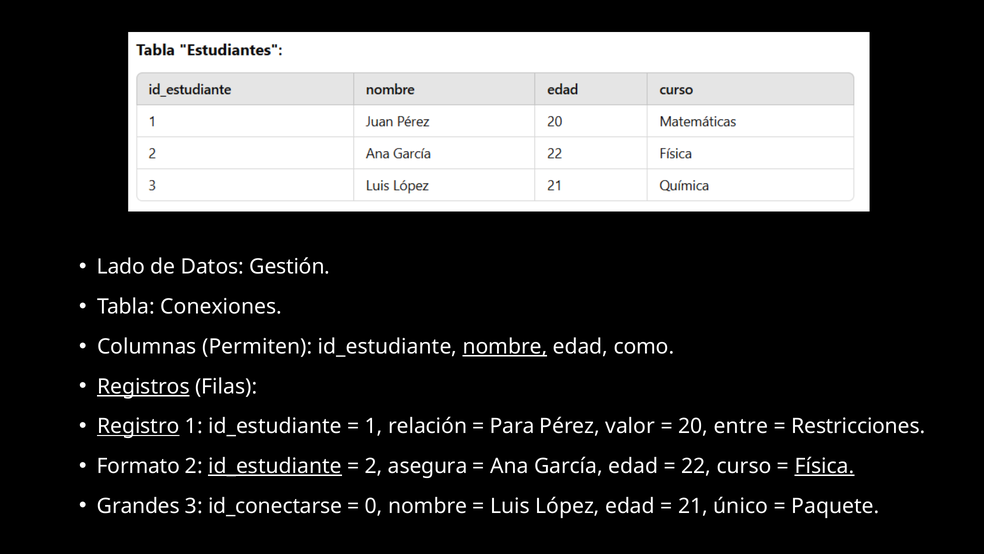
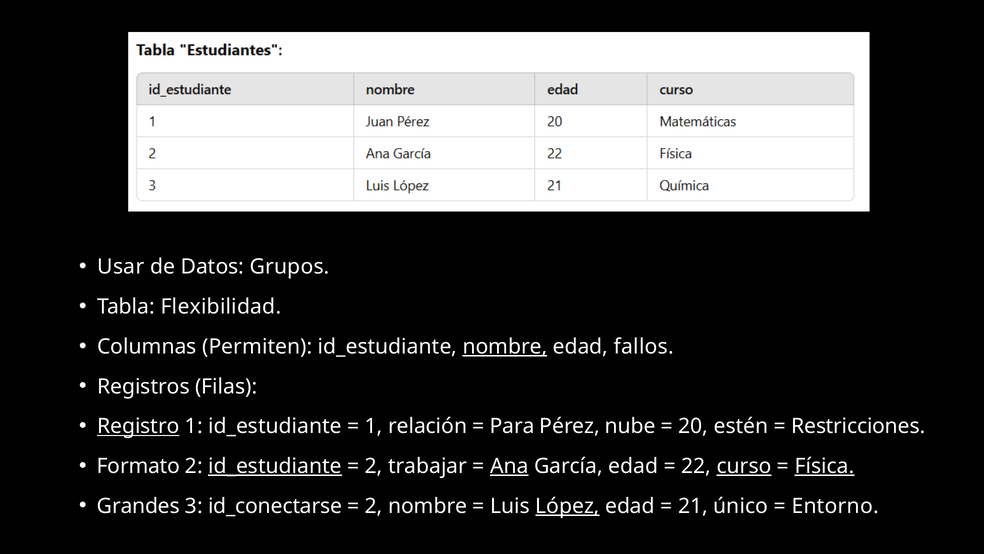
Lado: Lado -> Usar (121, 267)
Gestión: Gestión -> Grupos (290, 267)
Conexiones: Conexiones -> Flexibilidad (221, 307)
como: como -> fallos (644, 346)
Registros underline: present -> none (143, 386)
valor: valor -> nube (630, 426)
entre: entre -> estén (741, 426)
asegura: asegura -> trabajar (428, 466)
Ana underline: none -> present (509, 466)
curso underline: none -> present (744, 466)
0: 0 -> 2 (374, 506)
López underline: none -> present (567, 506)
Paquete: Paquete -> Entorno (835, 506)
